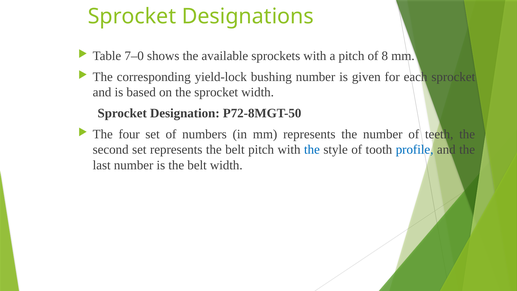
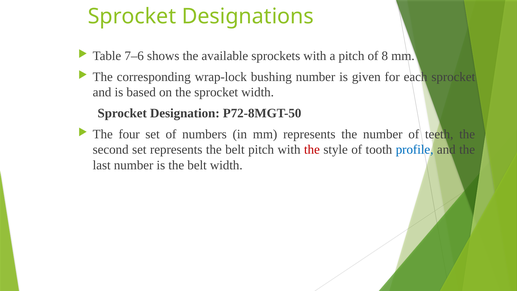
7–0: 7–0 -> 7–6 (134, 56)
yield-lock: yield-lock -> wrap-lock (221, 77)
the colour: blue -> red (312, 150)
